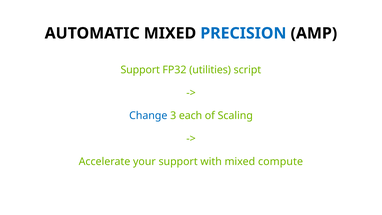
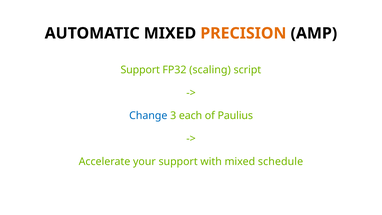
PRECISION colour: blue -> orange (243, 33)
utilities: utilities -> scaling (210, 70)
Scaling: Scaling -> Paulius (235, 116)
compute: compute -> schedule (281, 161)
